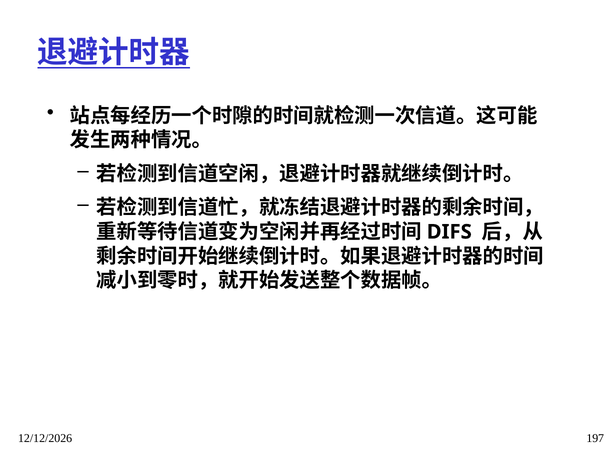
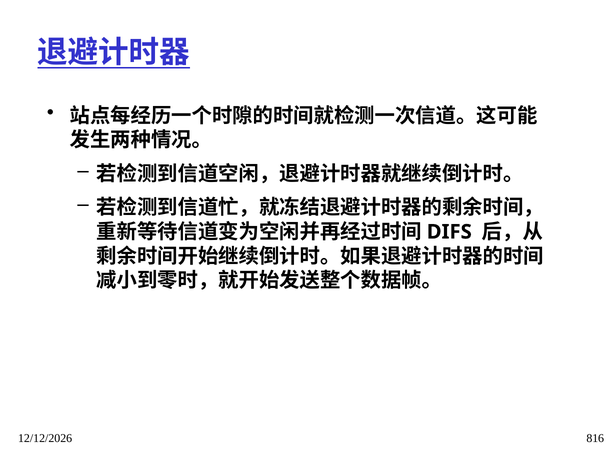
197: 197 -> 816 (595, 438)
